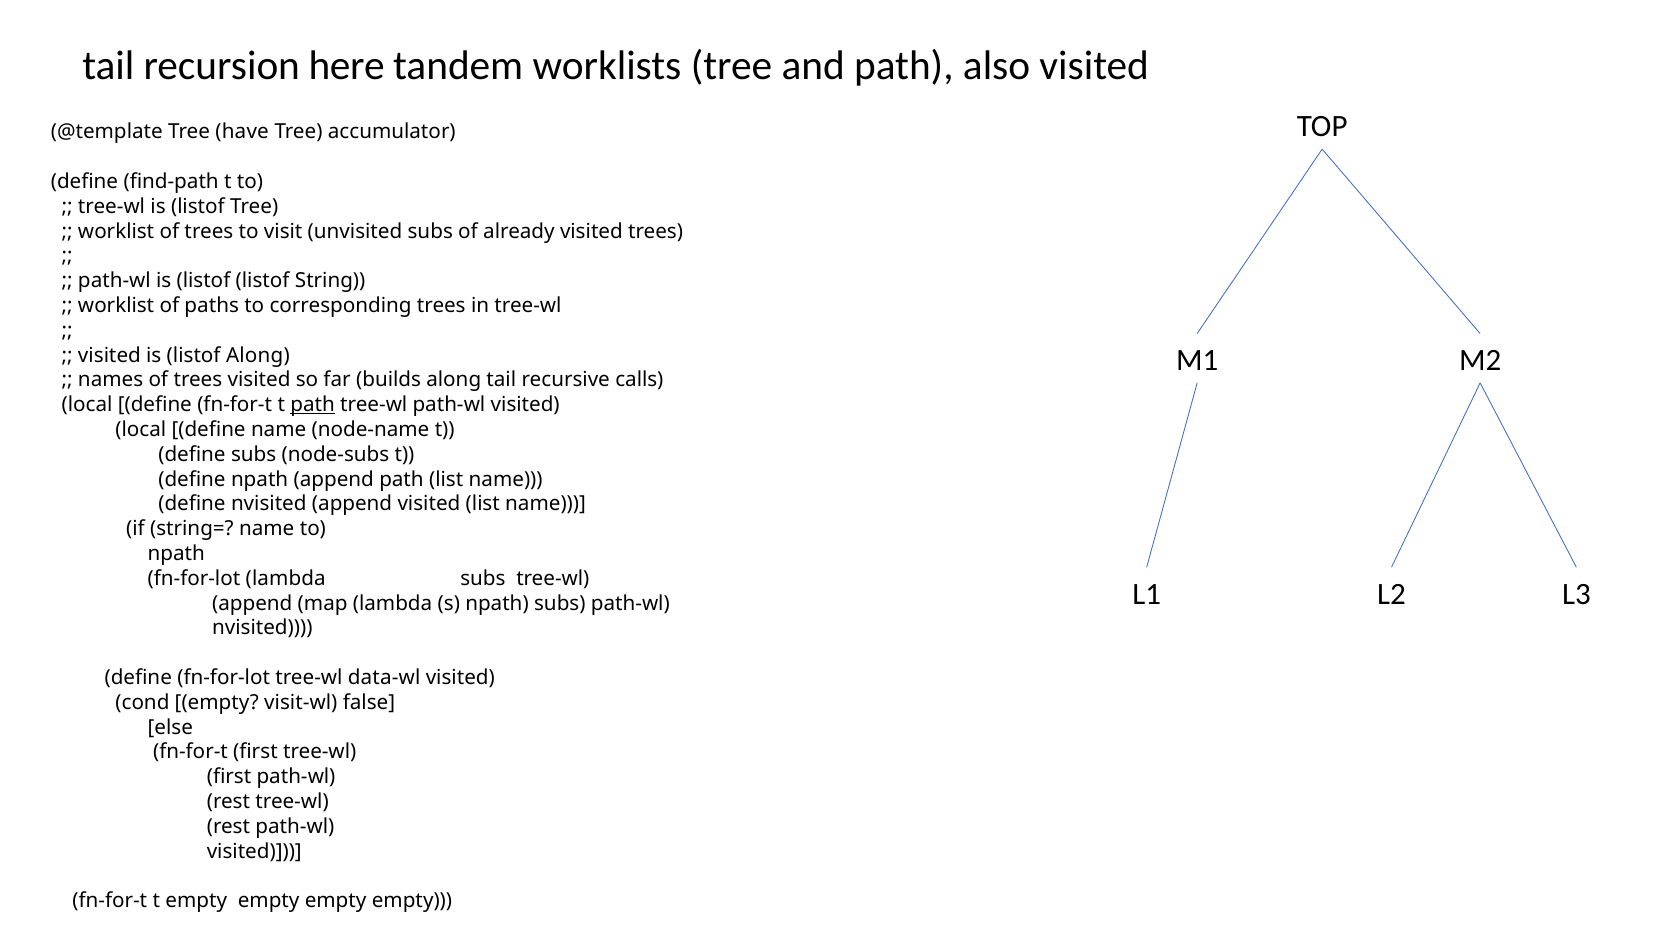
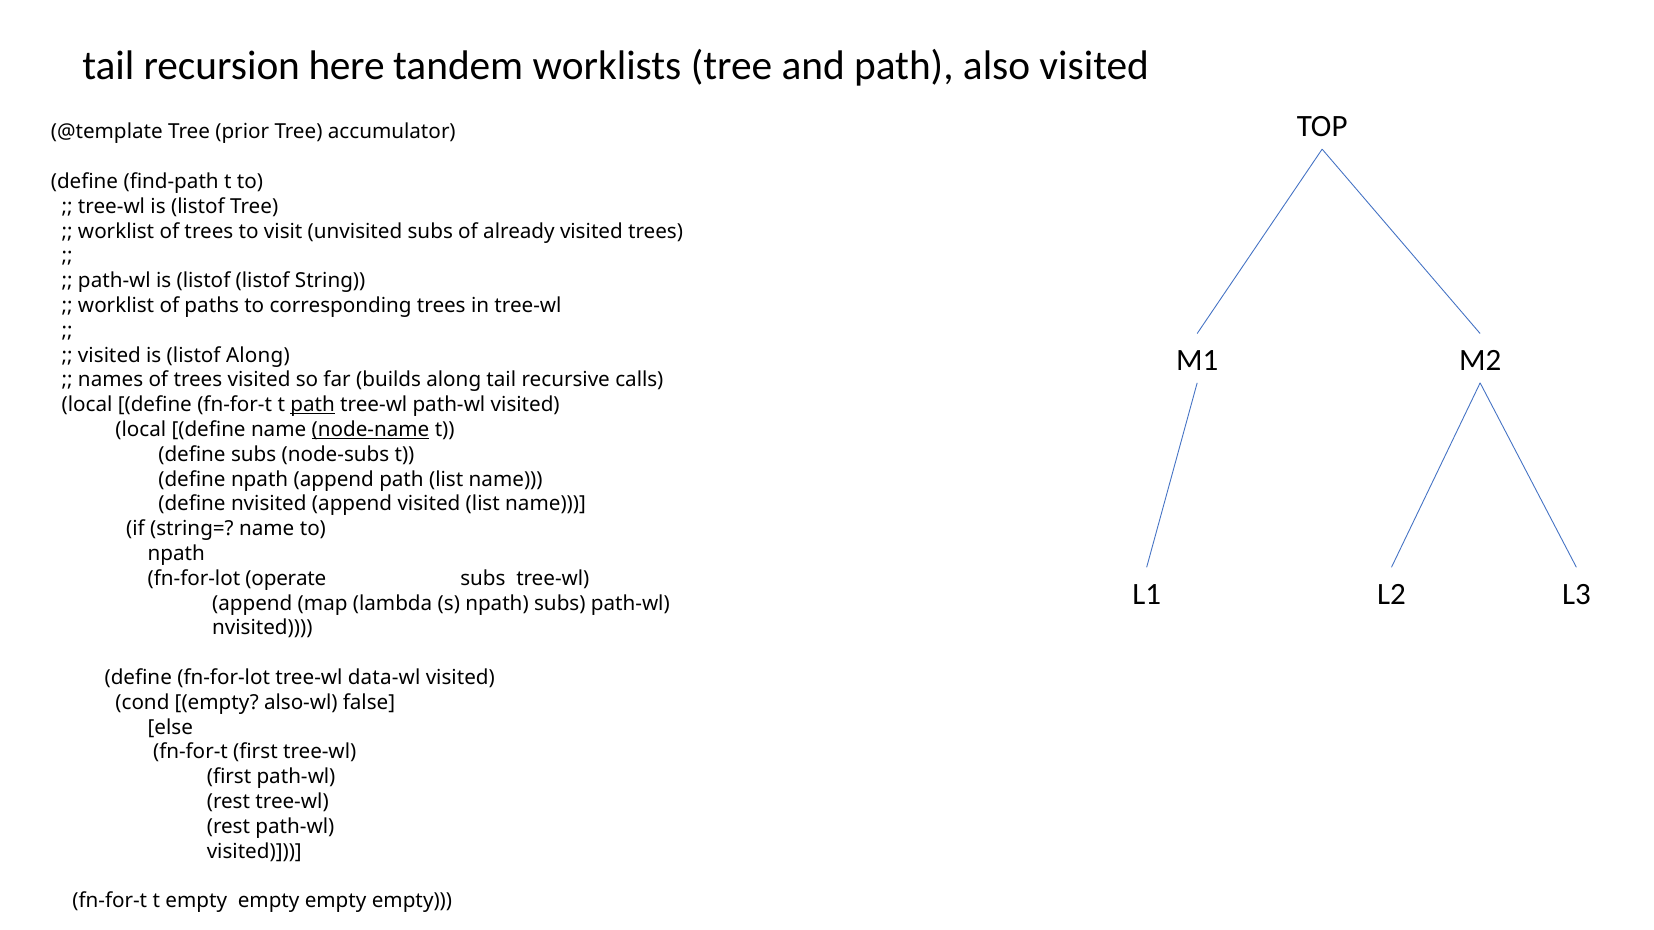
have: have -> prior (242, 132)
node-name underline: none -> present (370, 430)
fn-for-lot lambda: lambda -> operate (286, 579)
visit-wl: visit-wl -> also-wl (301, 703)
